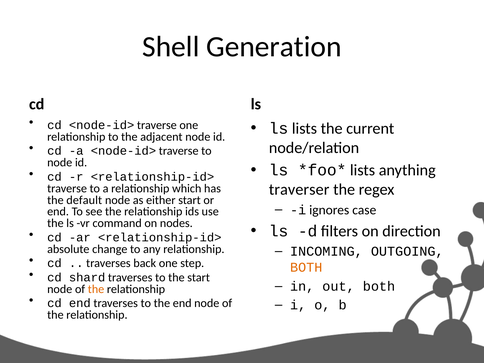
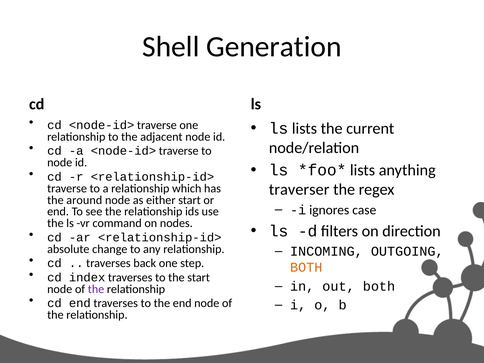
default: default -> around (84, 200)
shard: shard -> index (87, 278)
the colour: orange -> purple (96, 289)
